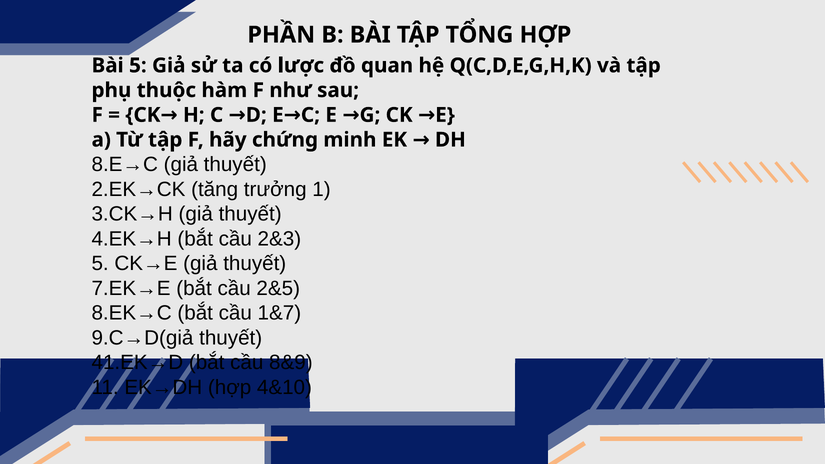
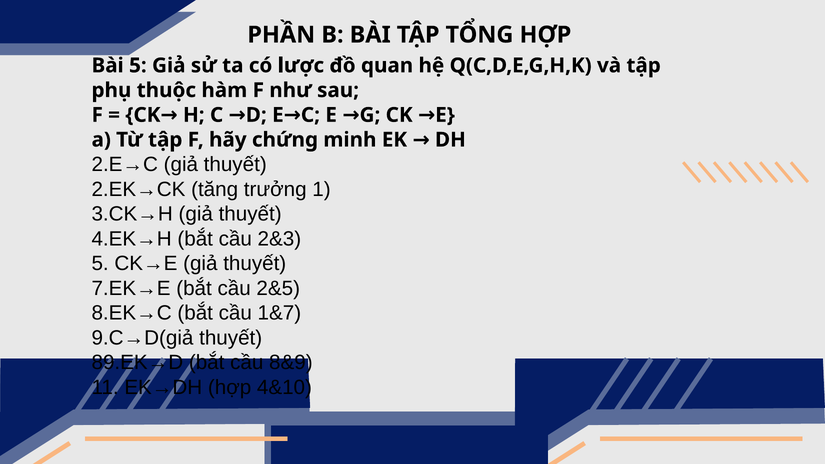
8.E→C: 8.E→C -> 2.E→C (125, 165)
41.EK→D: 41.EK→D -> 89.EK→D (137, 363)
